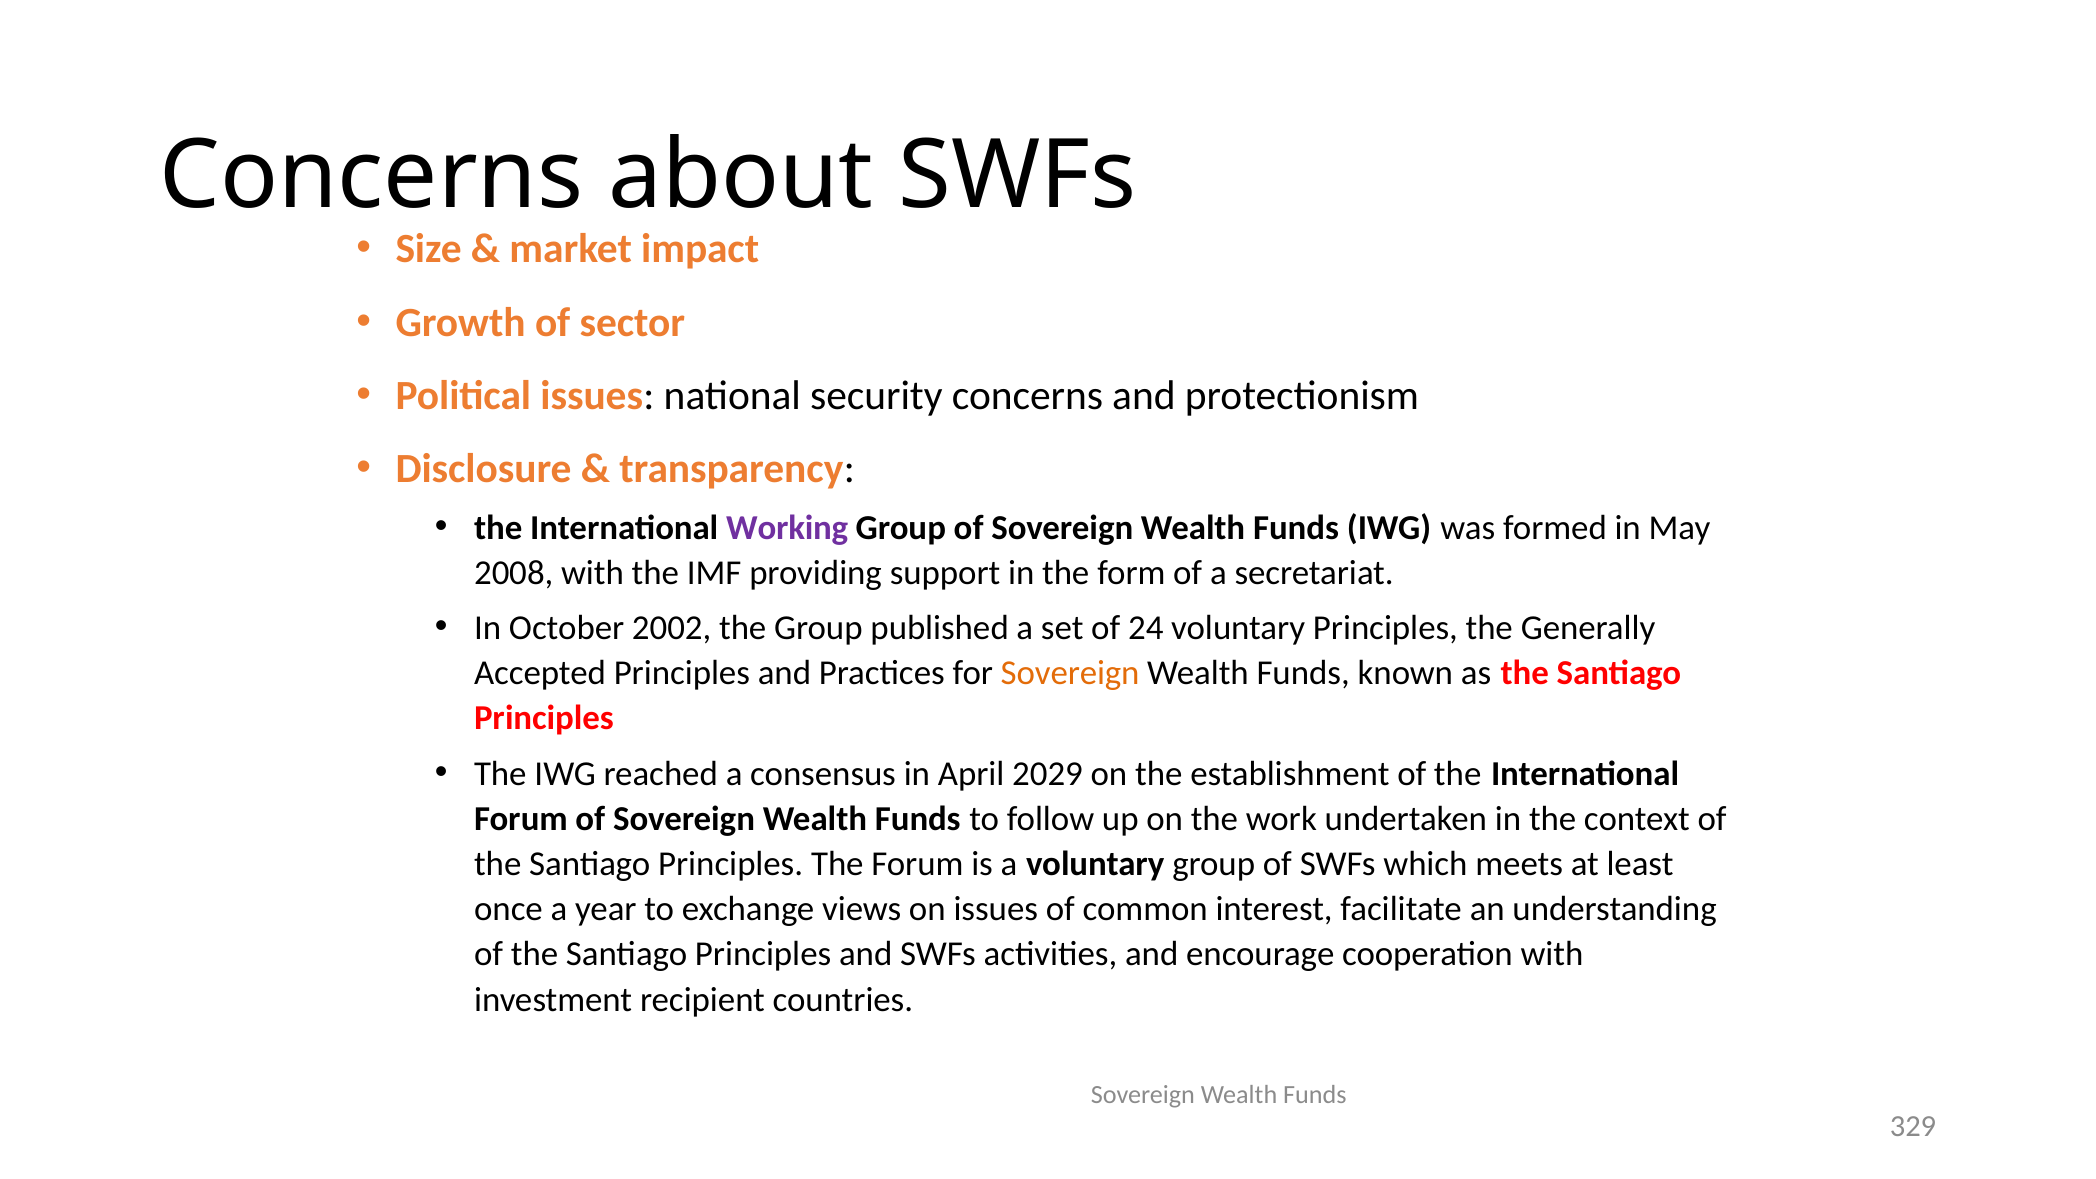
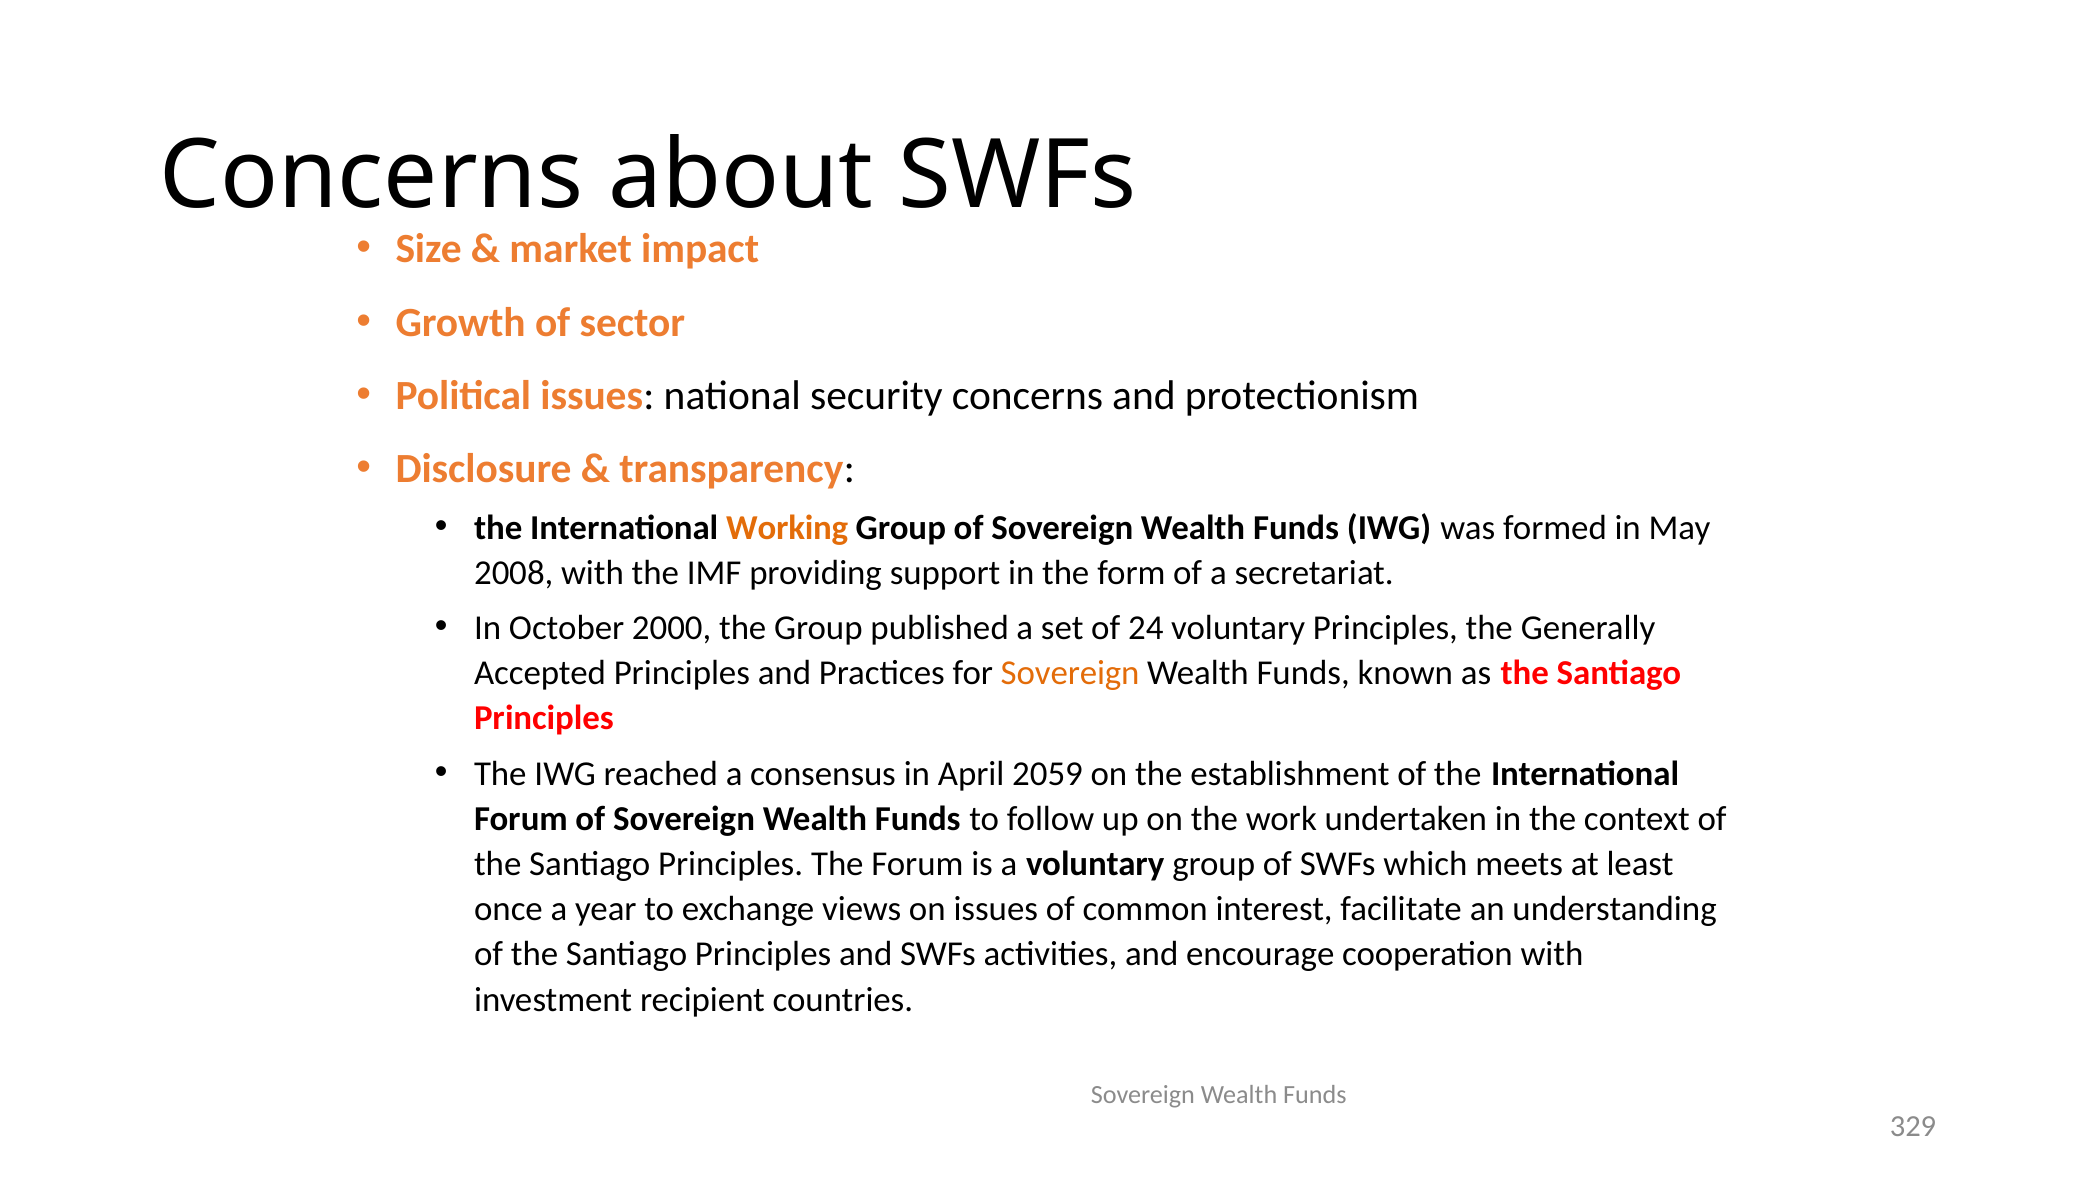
Working colour: purple -> orange (787, 528)
2002: 2002 -> 2000 (672, 628)
2029: 2029 -> 2059 (1048, 773)
